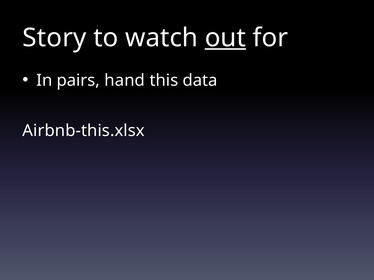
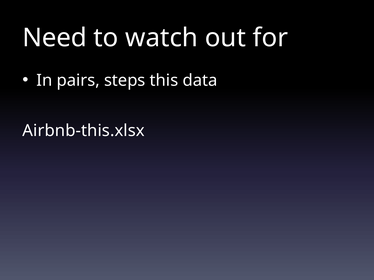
Story: Story -> Need (55, 38)
out underline: present -> none (225, 38)
hand: hand -> steps (125, 80)
